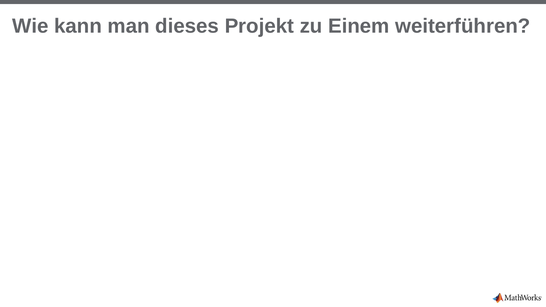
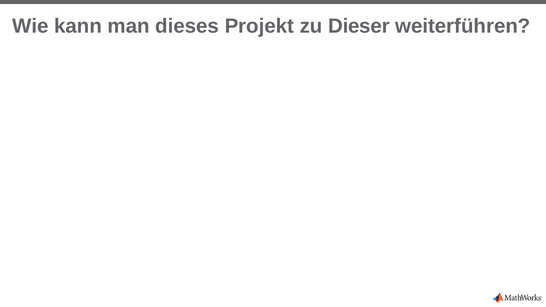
Einem: Einem -> Dieser (359, 26)
